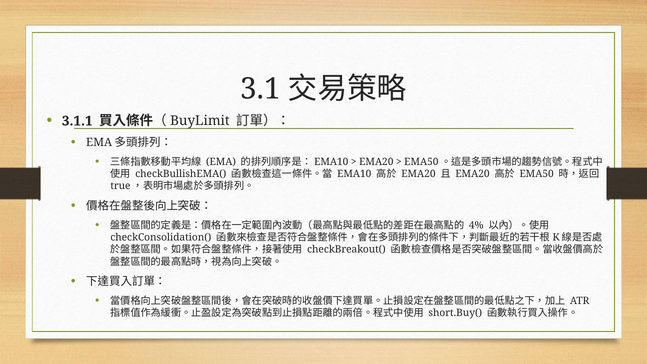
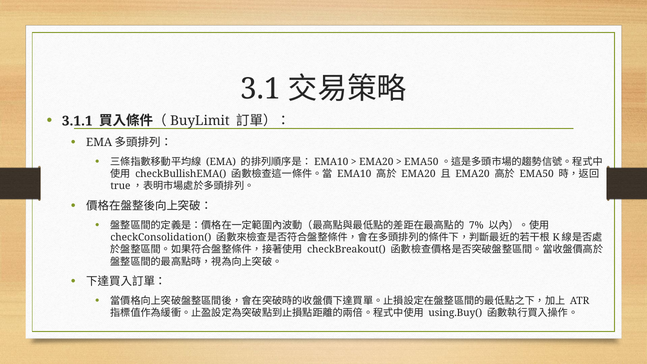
4%: 4% -> 7% (476, 225)
short.Buy(: short.Buy( -> using.Buy( (455, 313)
